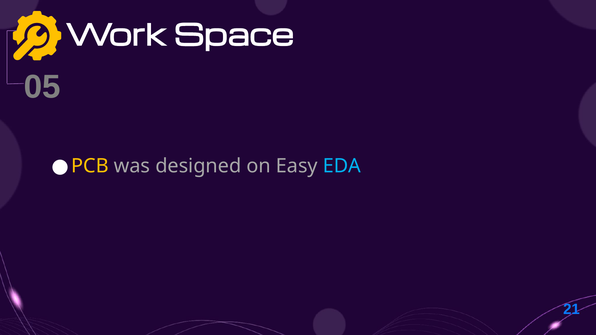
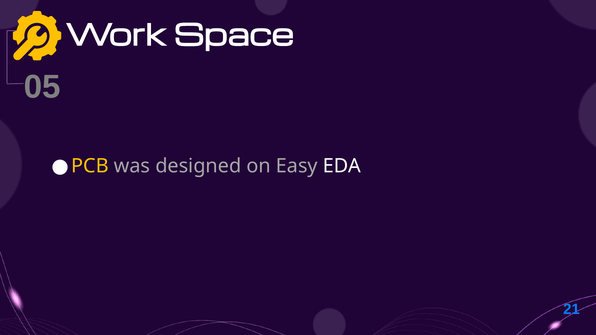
EDA colour: light blue -> white (342, 166)
